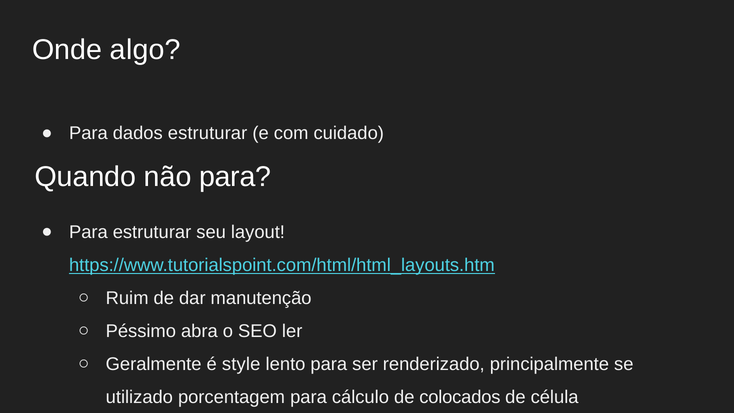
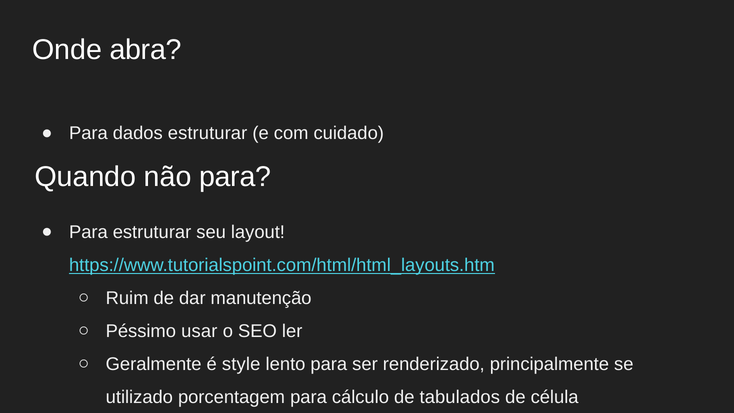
algo: algo -> abra (146, 50)
abra: abra -> usar (199, 331)
colocados: colocados -> tabulados (460, 397)
